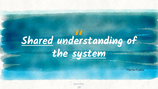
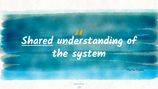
system underline: present -> none (89, 53)
